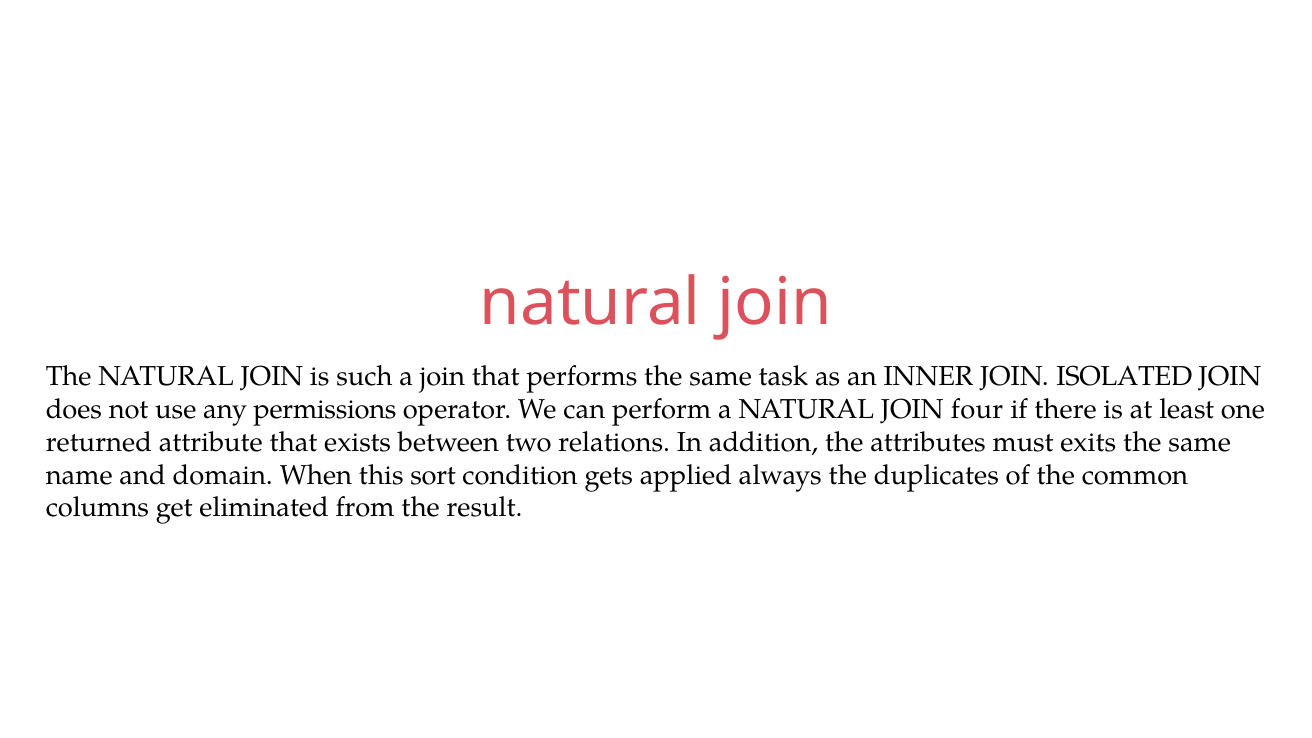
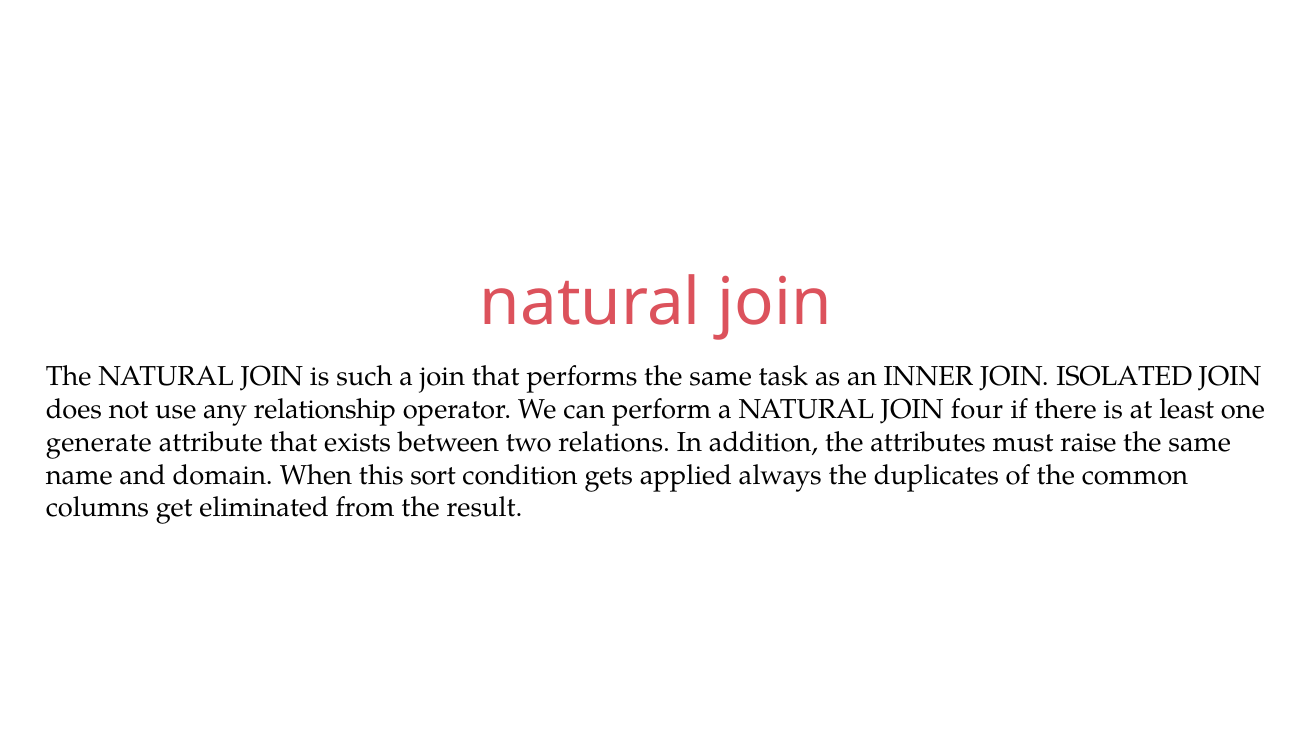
permissions: permissions -> relationship (325, 409)
returned: returned -> generate (99, 442)
exits: exits -> raise (1088, 442)
